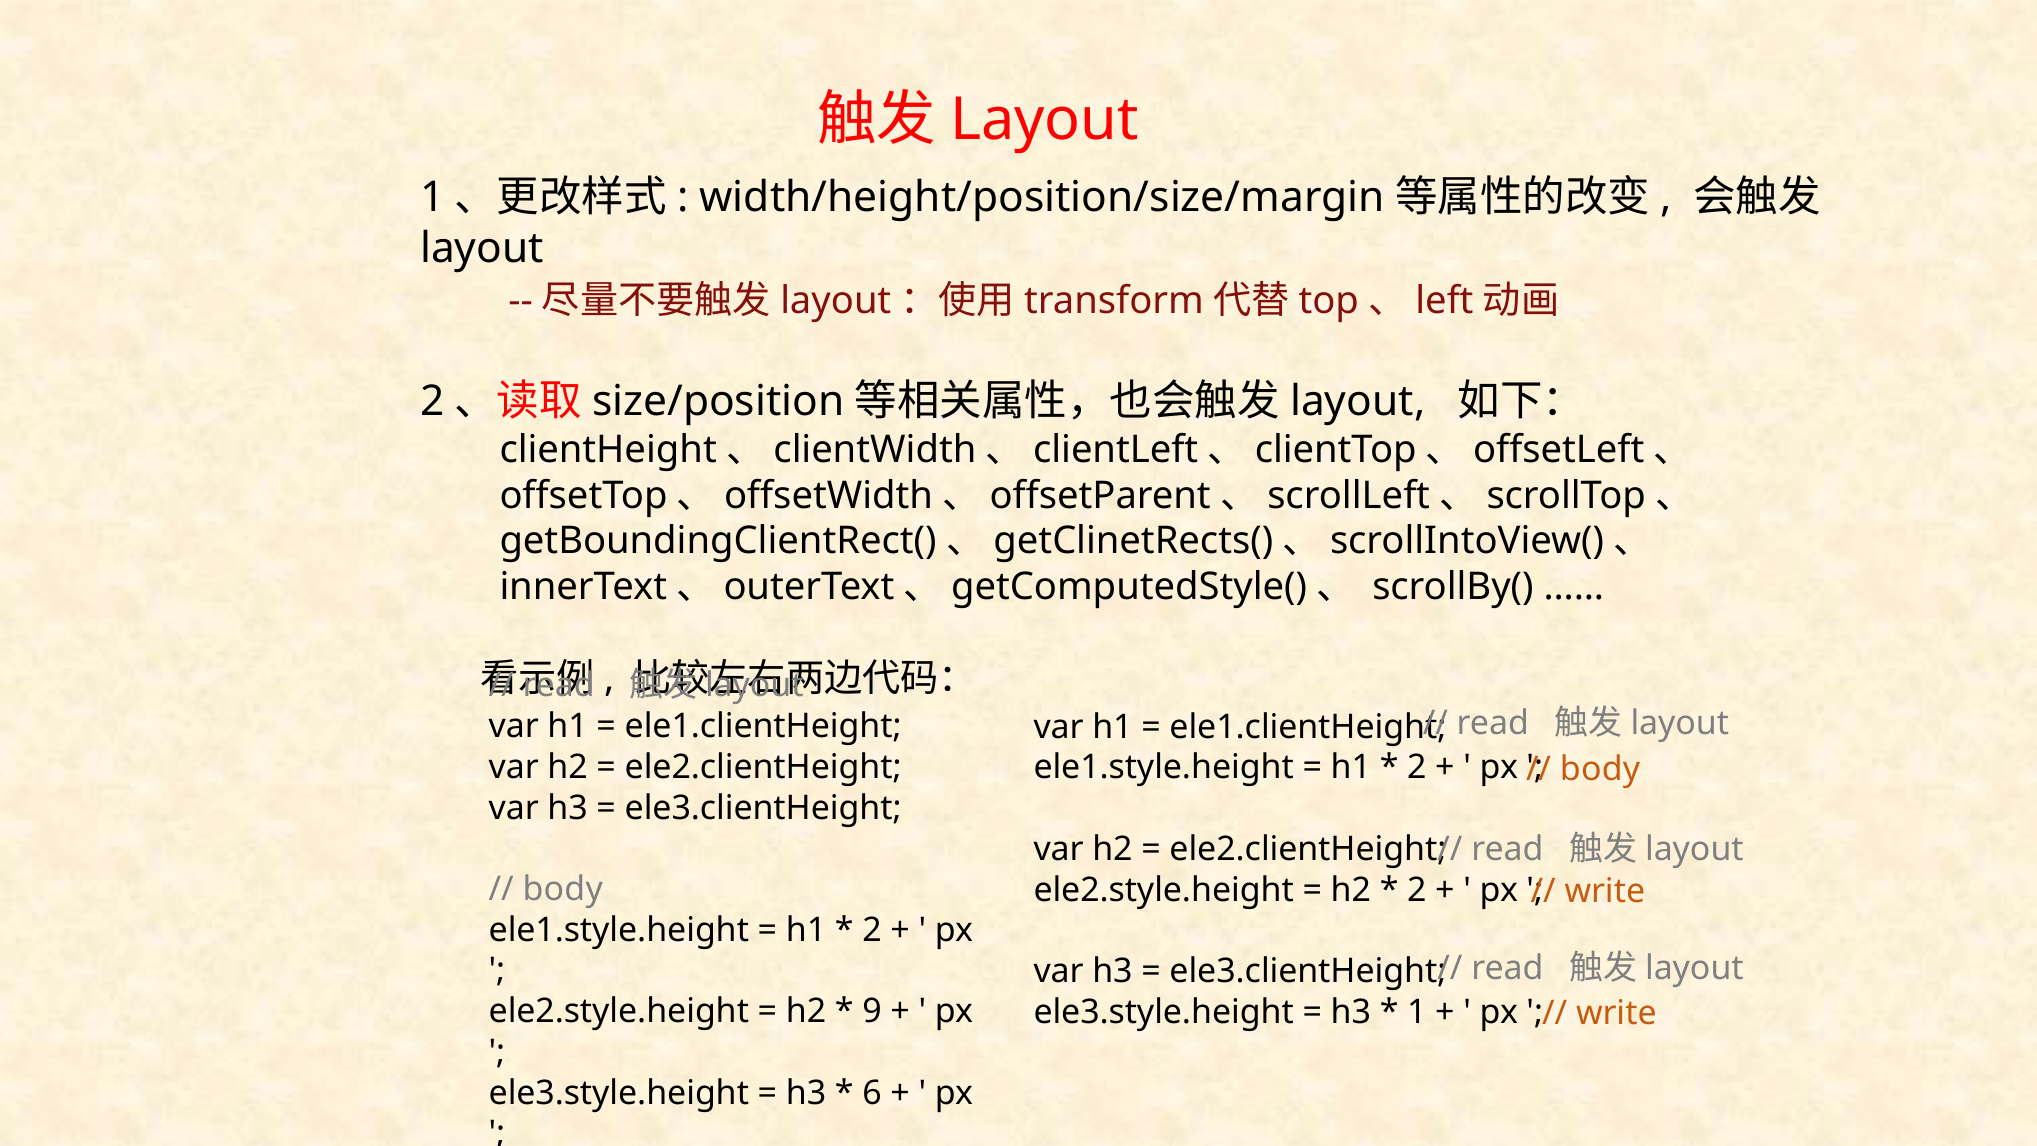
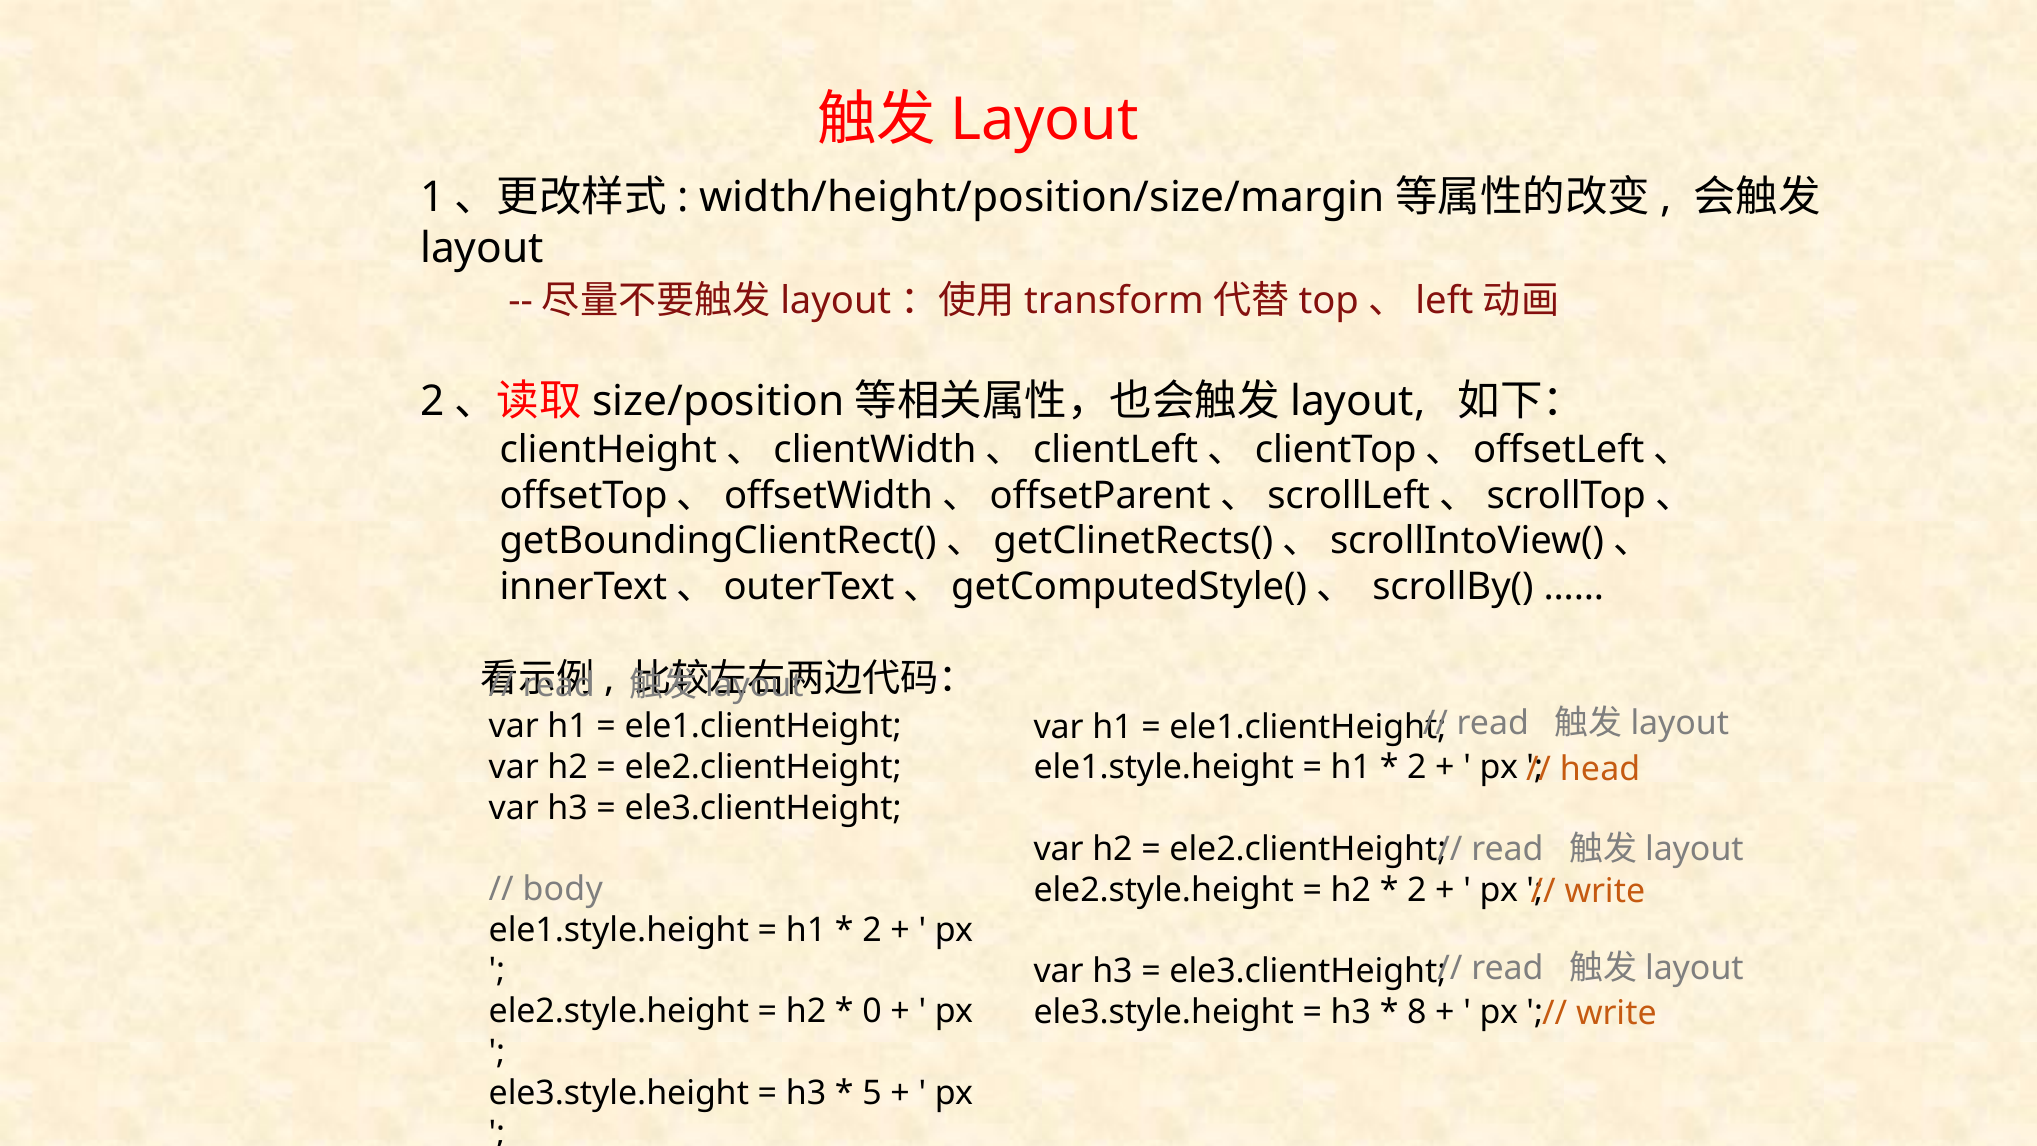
body: body -> head (1600, 769)
9: 9 -> 0 (872, 1011)
1: 1 -> 8 (1417, 1012)
6: 6 -> 5 (872, 1093)
